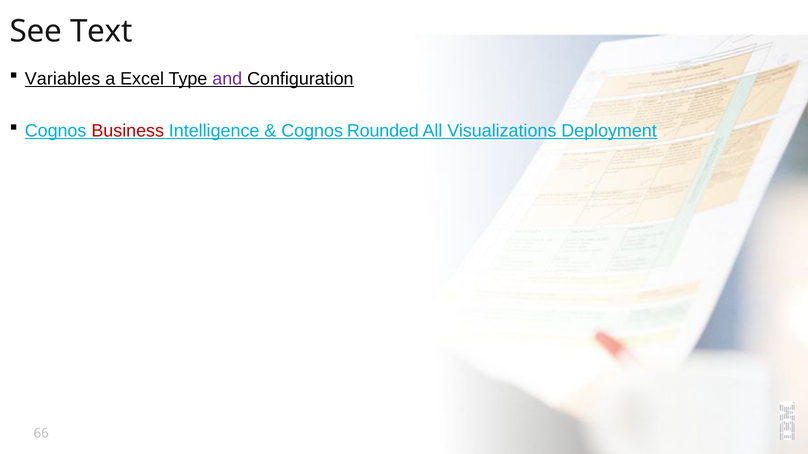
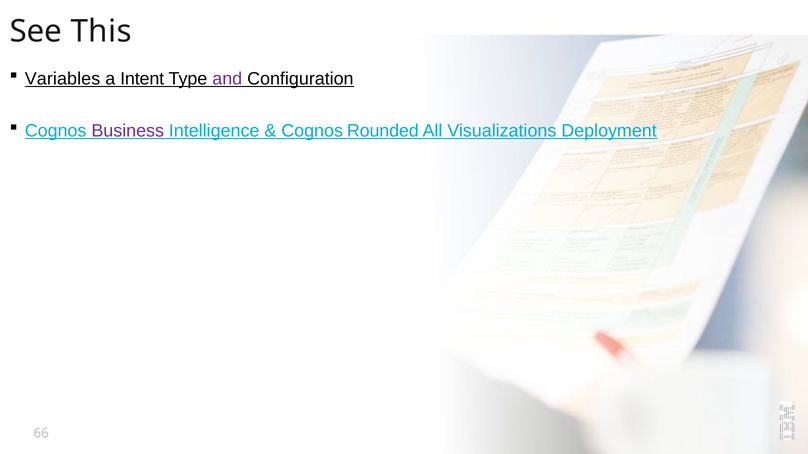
Text: Text -> This (101, 32)
Excel: Excel -> Intent (142, 79)
Business colour: red -> purple (128, 131)
